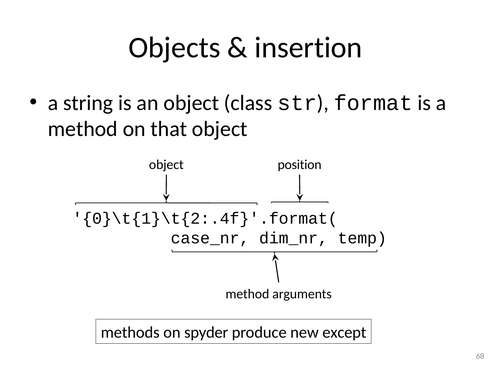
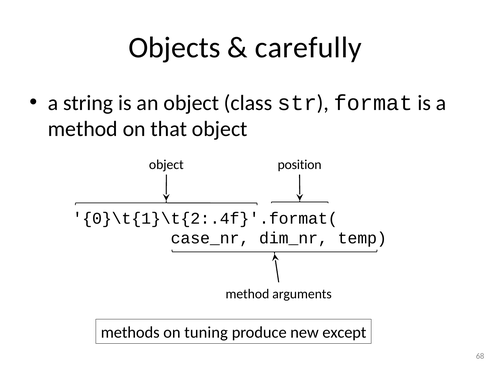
insertion: insertion -> carefully (308, 48)
spyder: spyder -> tuning (206, 333)
